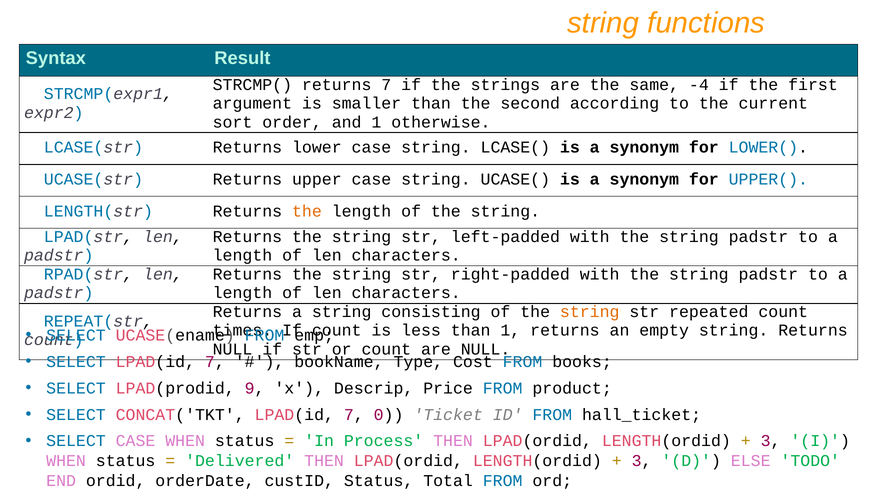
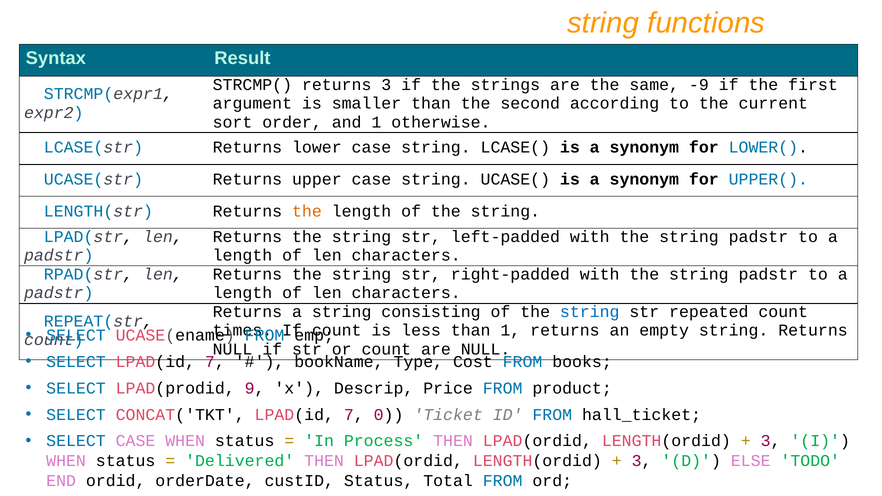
returns 7: 7 -> 3 (386, 85)
-4: -4 -> -9 (699, 85)
string colour: orange -> blue (590, 312)
